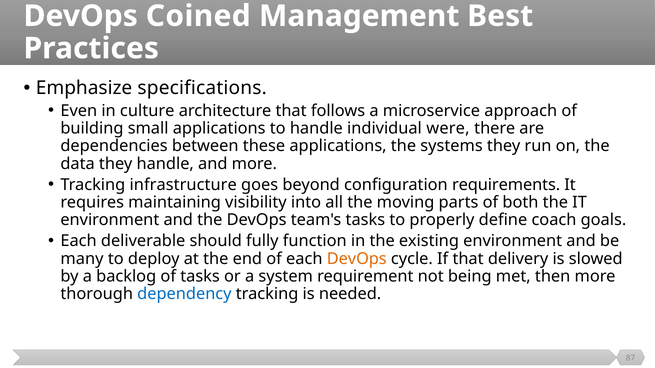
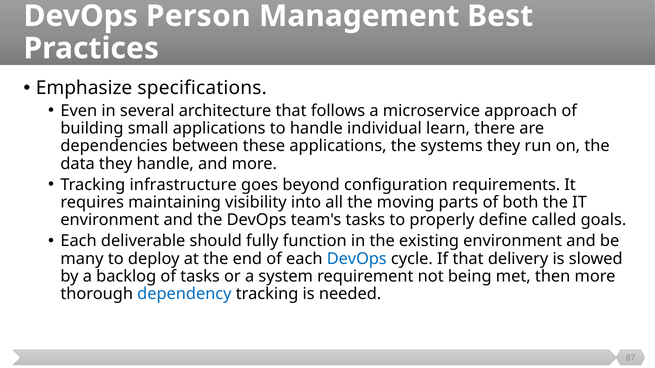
Coined: Coined -> Person (198, 16)
culture: culture -> several (147, 111)
were: were -> learn (448, 128)
coach: coach -> called (554, 220)
DevOps colour: orange -> blue (357, 259)
